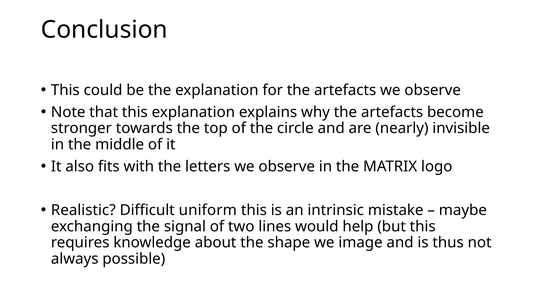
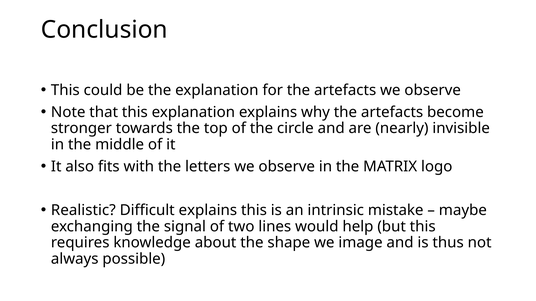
Difficult uniform: uniform -> explains (208, 210)
